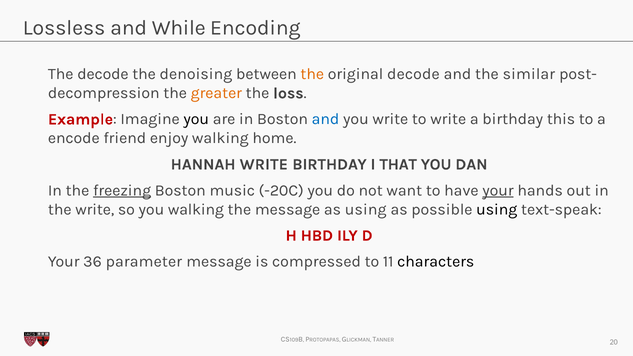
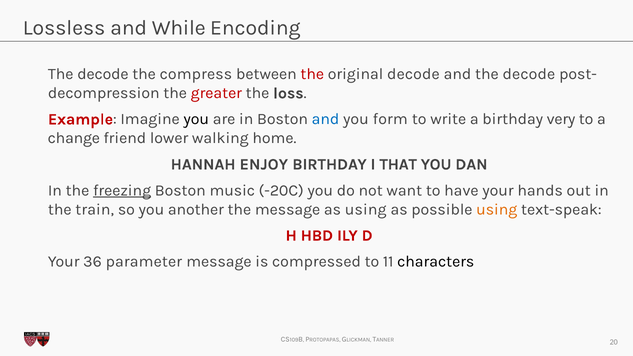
denoising: denoising -> compress (196, 74)
the colour: orange -> red (312, 74)
and the similar: similar -> decode (529, 74)
greater colour: orange -> red (216, 93)
you write: write -> form (390, 119)
this: this -> very (561, 119)
encode: encode -> change (74, 138)
enjoy: enjoy -> lower (169, 138)
HANNAH WRITE: WRITE -> ENJOY (264, 164)
your underline: present -> none (498, 190)
the write: write -> train (95, 209)
you walking: walking -> another (196, 209)
using colour: black -> orange (497, 209)
